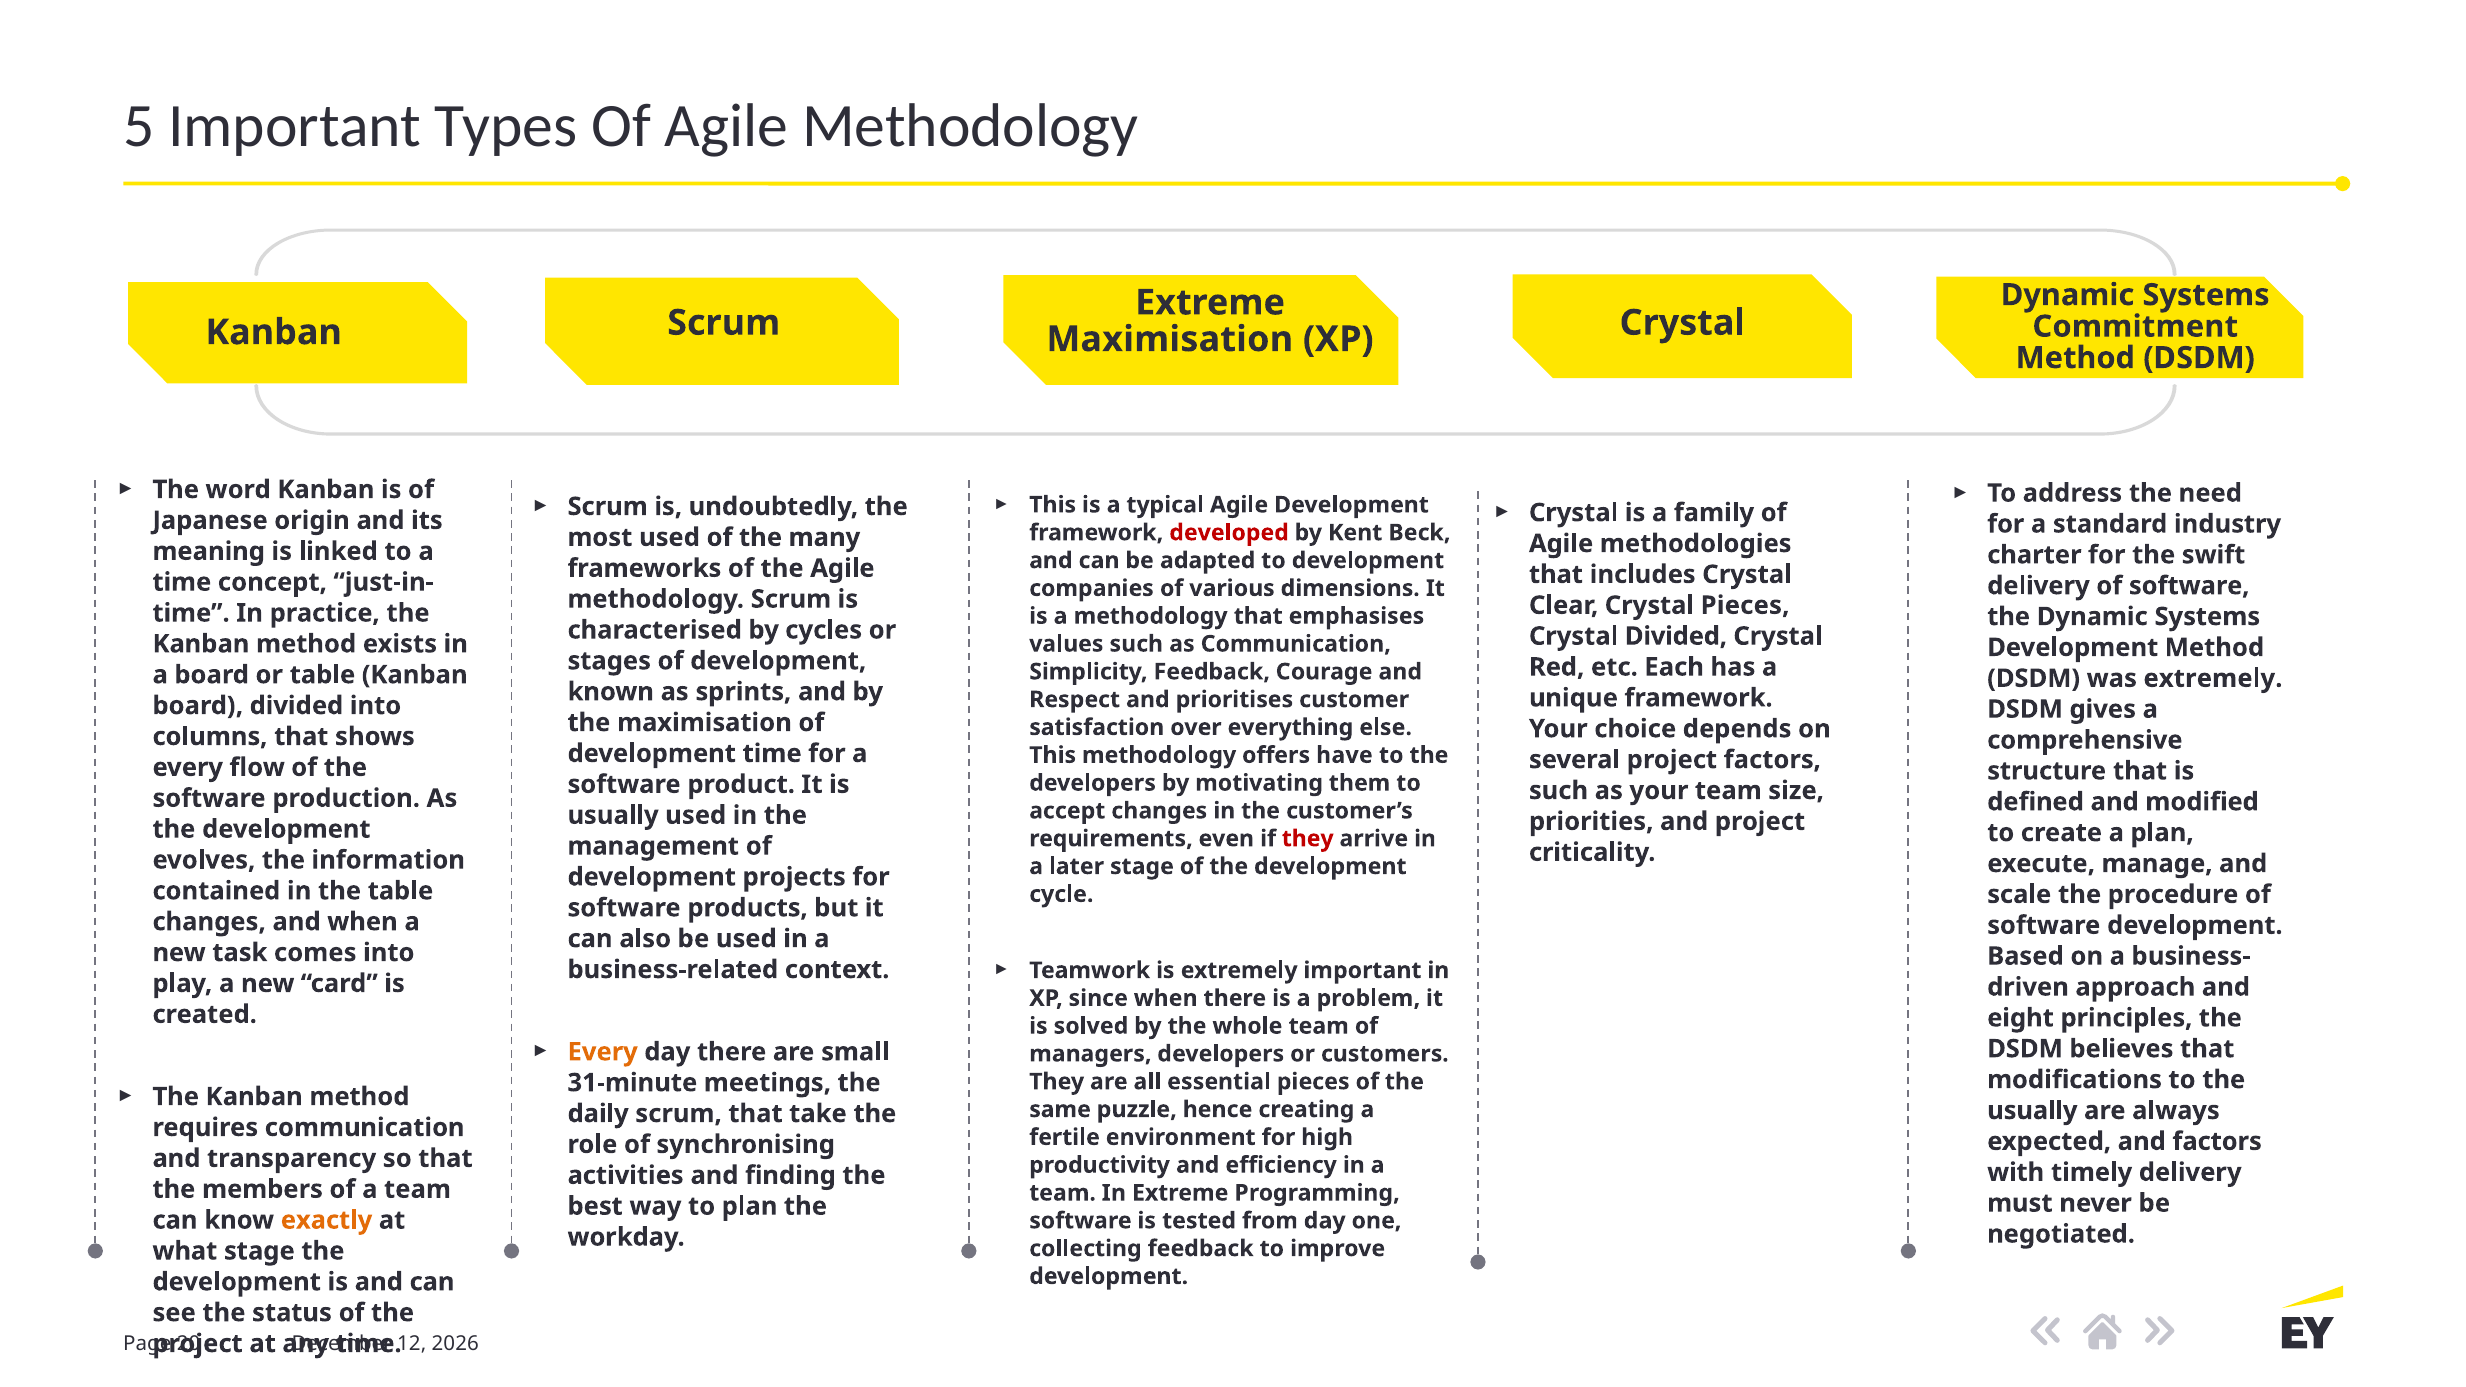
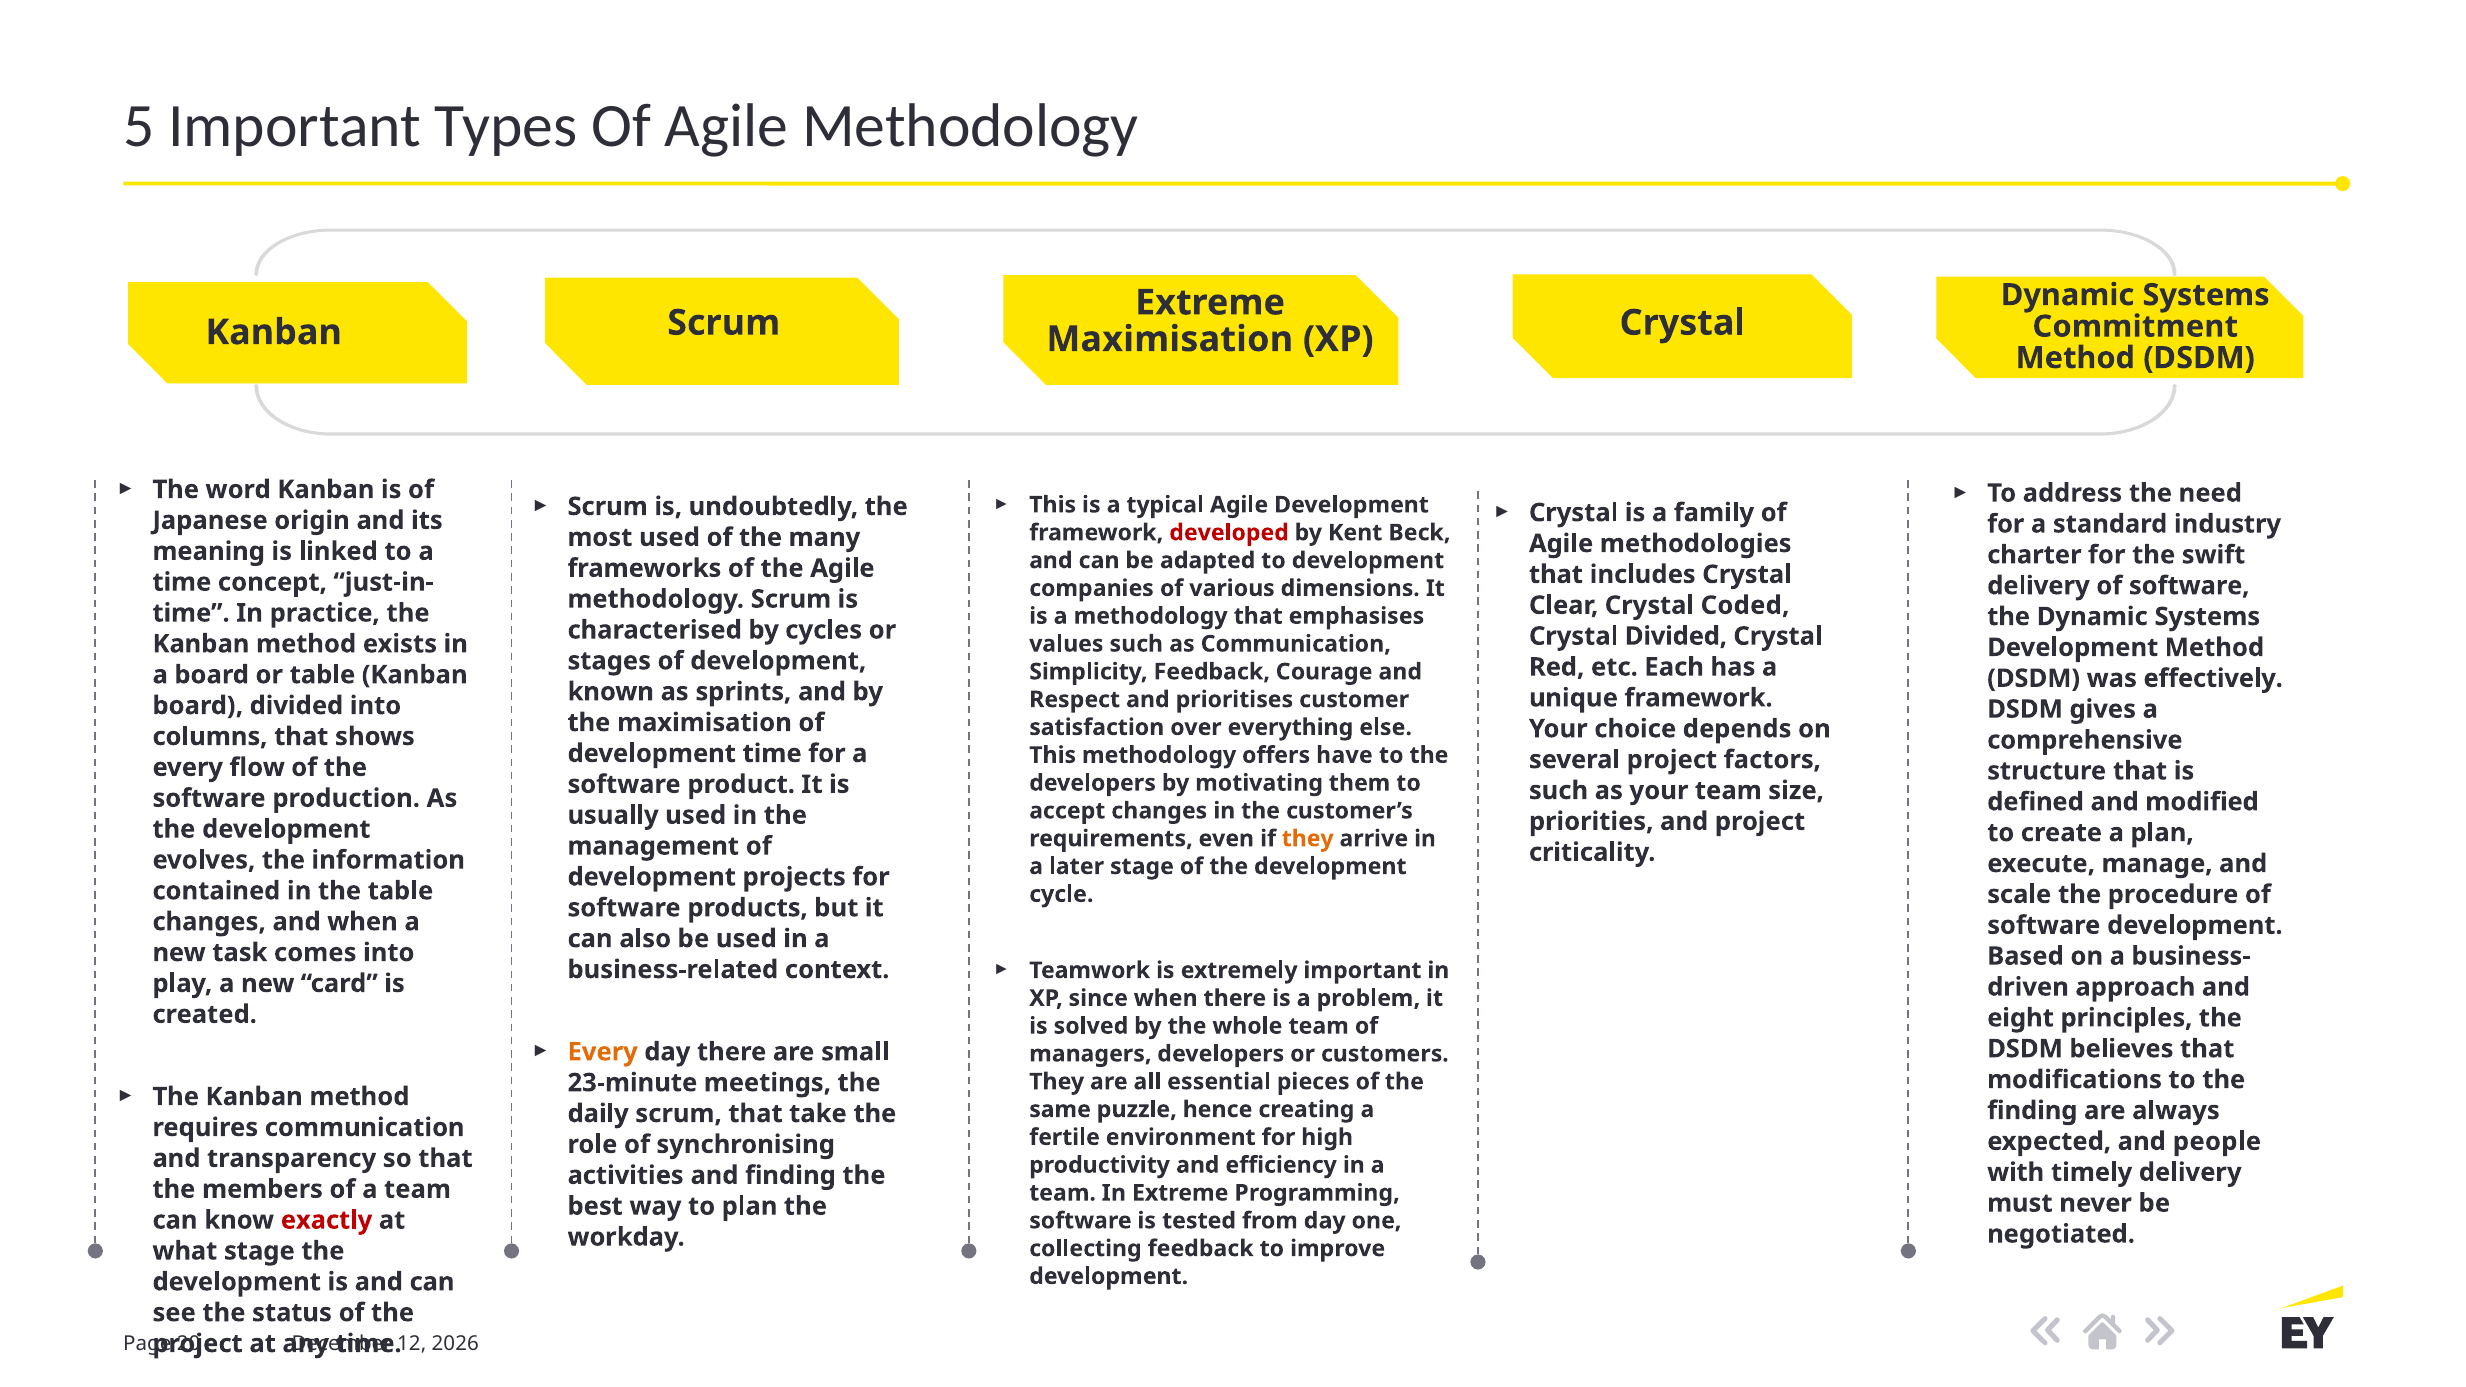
Crystal Pieces: Pieces -> Coded (1745, 605)
was extremely: extremely -> effectively (2213, 678)
they colour: red -> orange (1308, 839)
31-minute: 31-minute -> 23-minute (632, 1083)
usually: usually -> finding (2032, 1111)
and factors: factors -> people (2217, 1142)
exactly colour: orange -> red (327, 1220)
